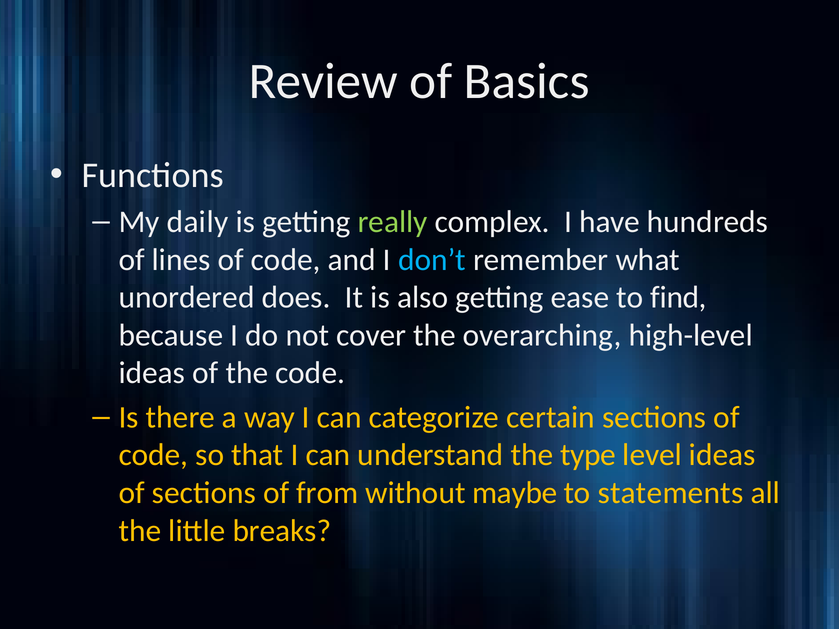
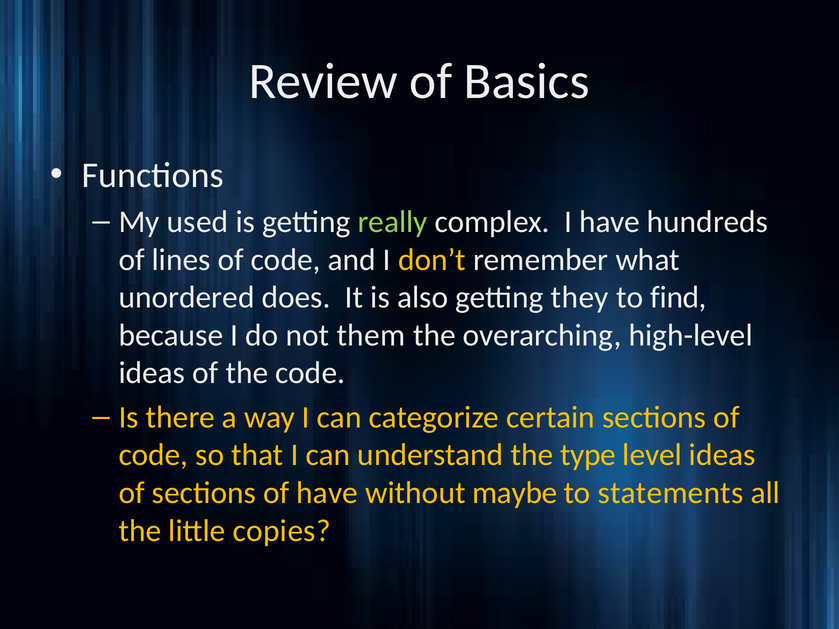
daily: daily -> used (198, 222)
don’t colour: light blue -> yellow (432, 260)
ease: ease -> they (580, 298)
cover: cover -> them (371, 335)
of from: from -> have (327, 493)
breaks: breaks -> copies (282, 531)
